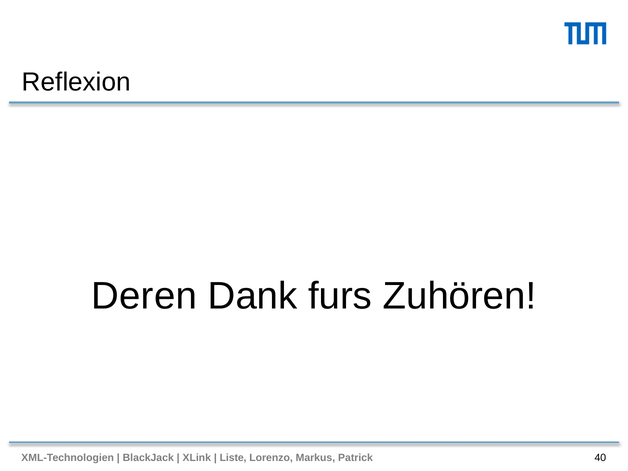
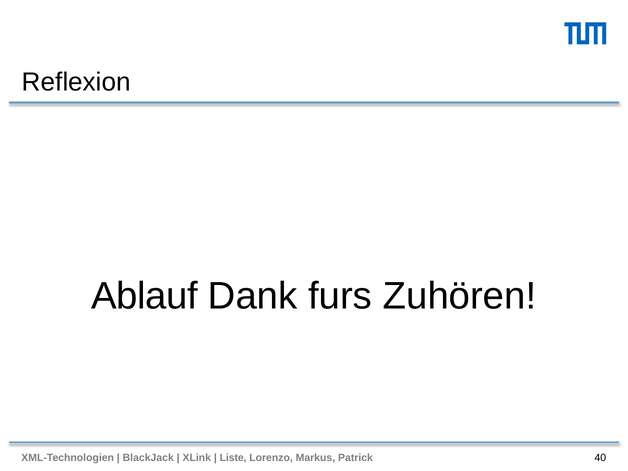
Deren: Deren -> Ablauf (145, 296)
